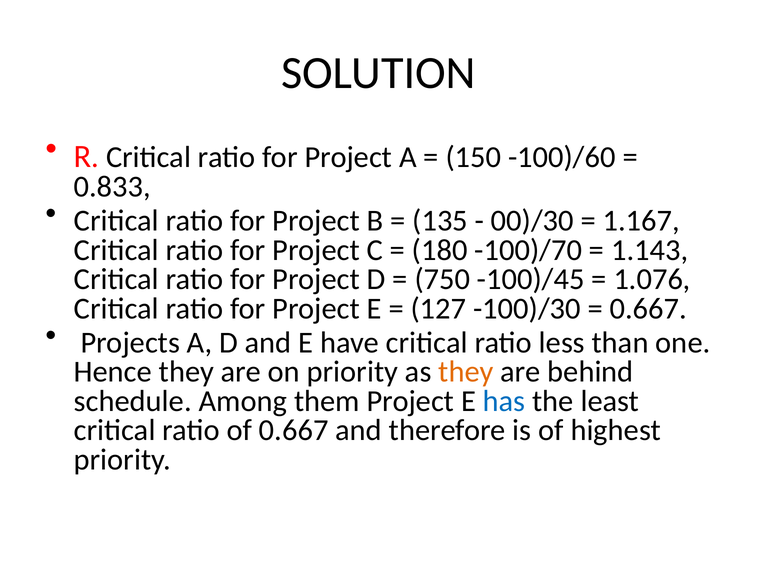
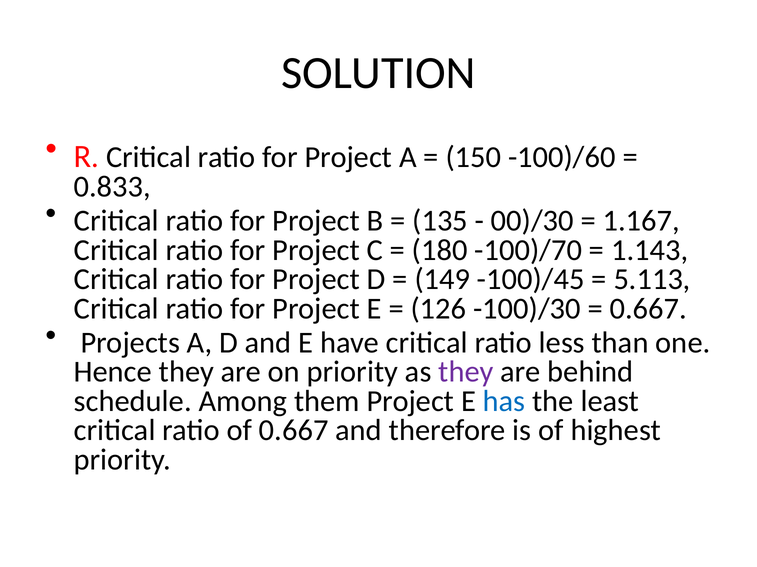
750: 750 -> 149 (442, 280)
1.076: 1.076 -> 5.113 (652, 280)
127: 127 -> 126 (438, 309)
they colour: orange -> purple (466, 372)
